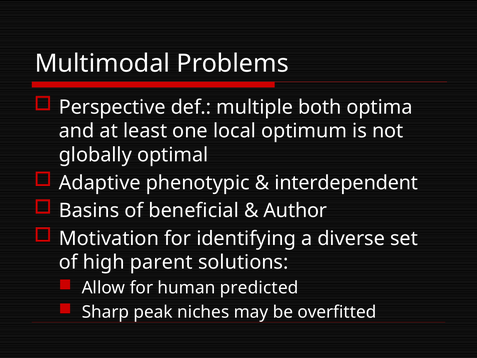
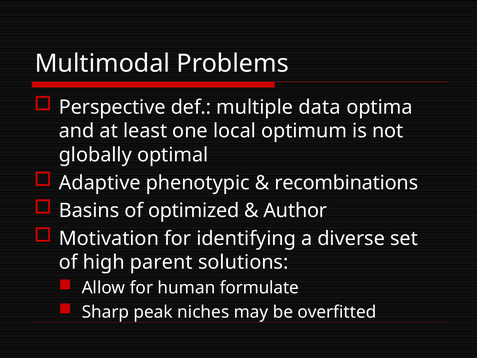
both: both -> data (320, 107)
interdependent: interdependent -> recombinations (346, 183)
beneficial: beneficial -> optimized (194, 210)
predicted: predicted -> formulate (259, 288)
